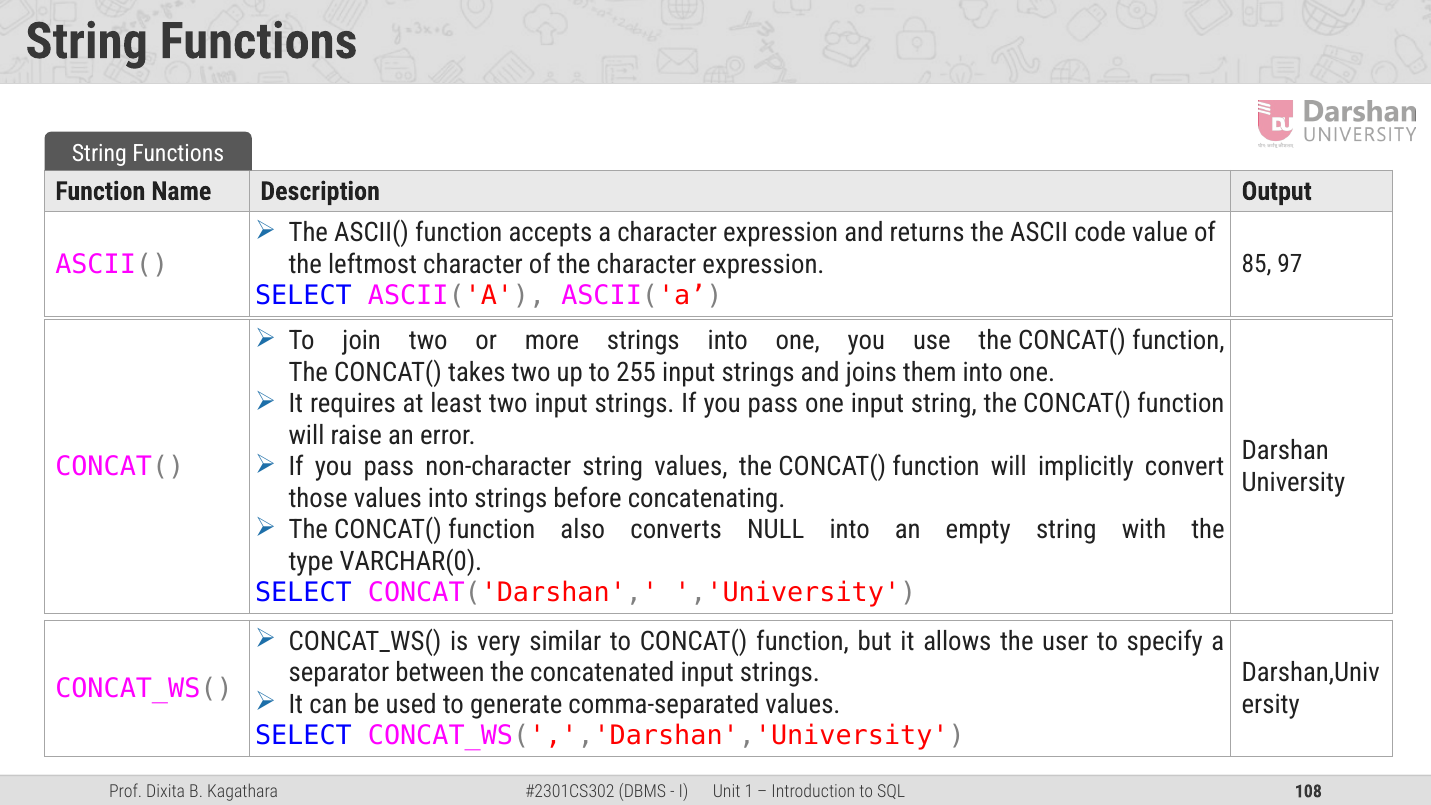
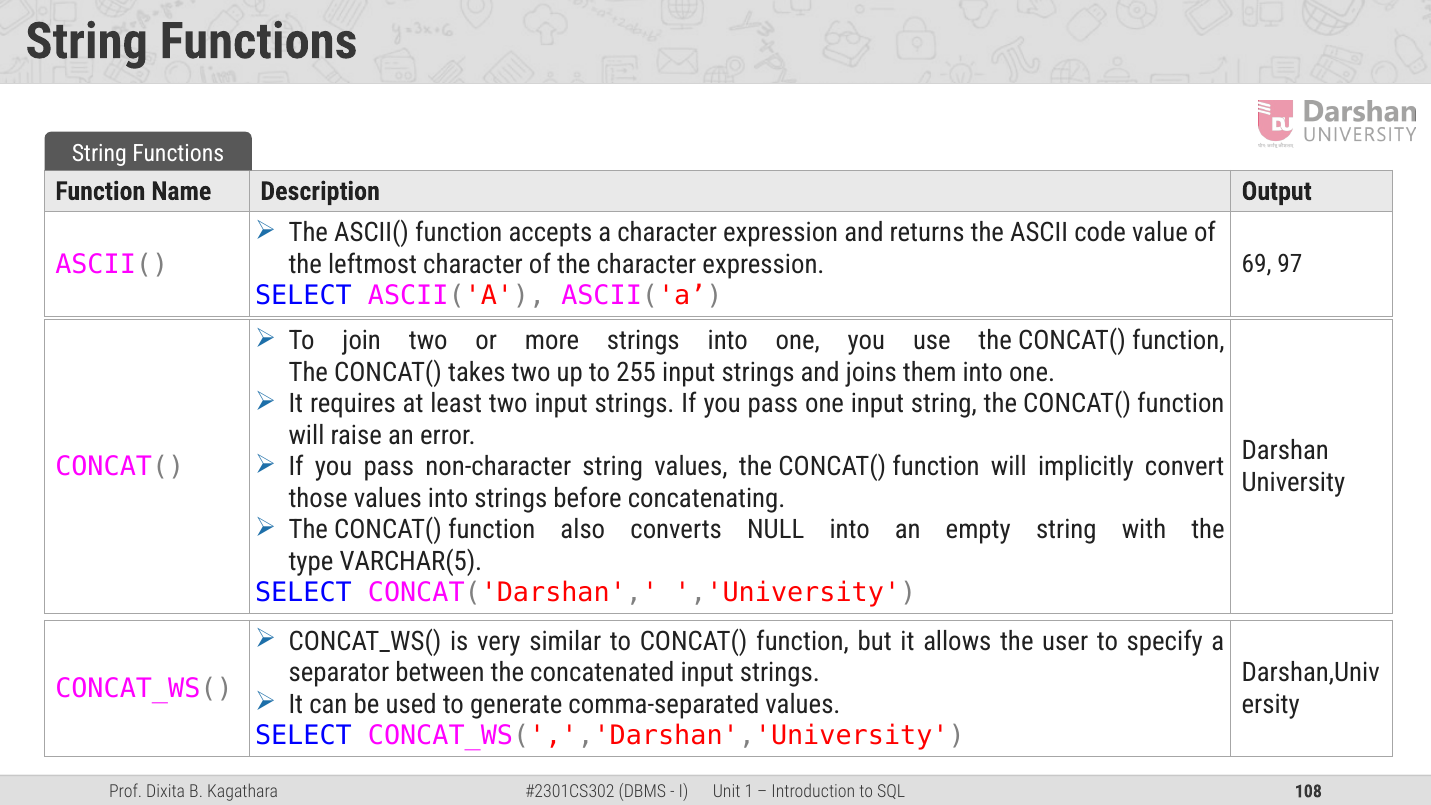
85: 85 -> 69 (1257, 264)
VARCHAR(0: VARCHAR(0 -> VARCHAR(5 (411, 561)
